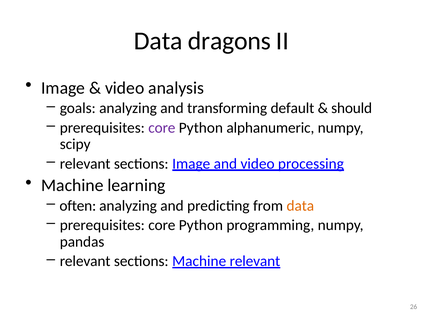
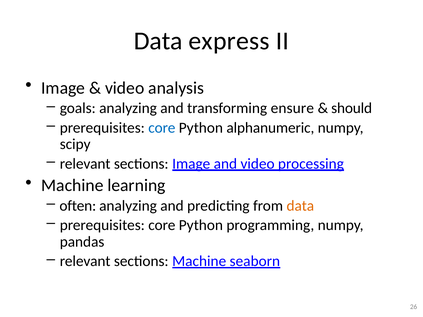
dragons: dragons -> express (229, 41)
default: default -> ensure (292, 108)
core colour: purple -> blue (162, 128)
Machine relevant: relevant -> seaborn (255, 261)
